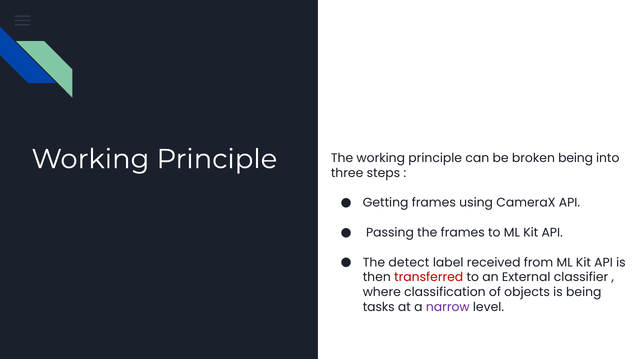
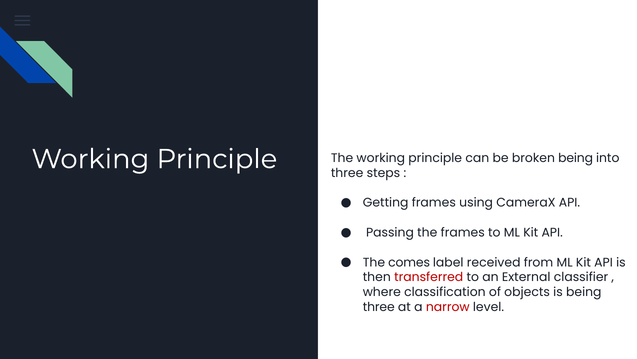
detect: detect -> comes (409, 262)
tasks: tasks -> three (379, 307)
narrow colour: purple -> red (448, 307)
